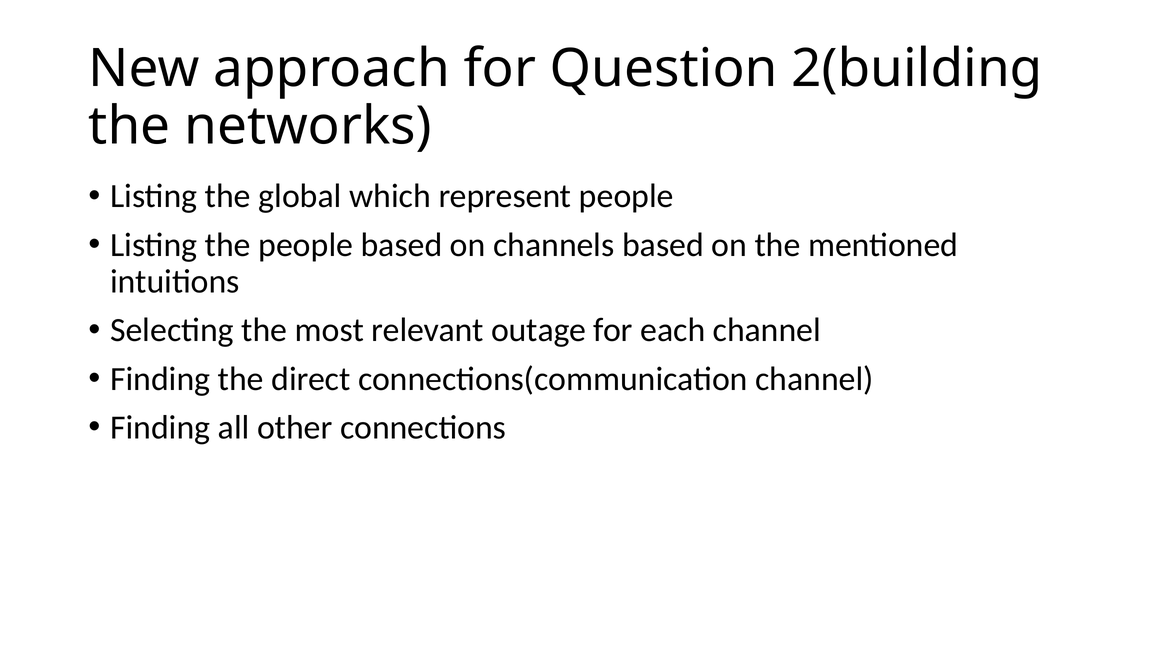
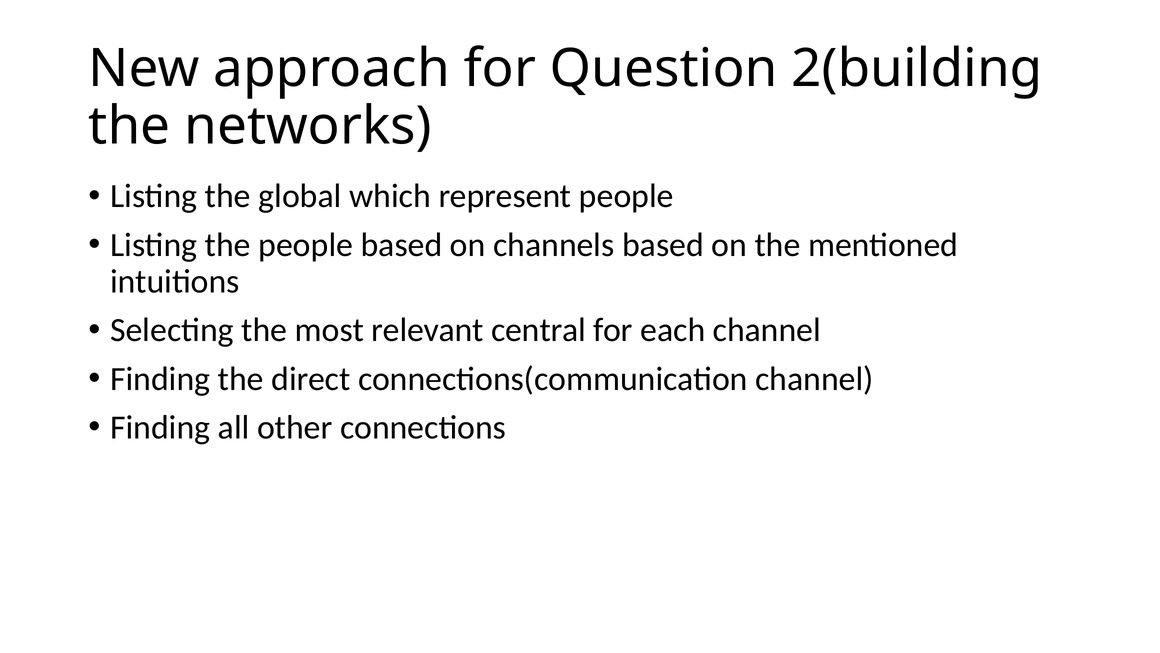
outage: outage -> central (539, 330)
